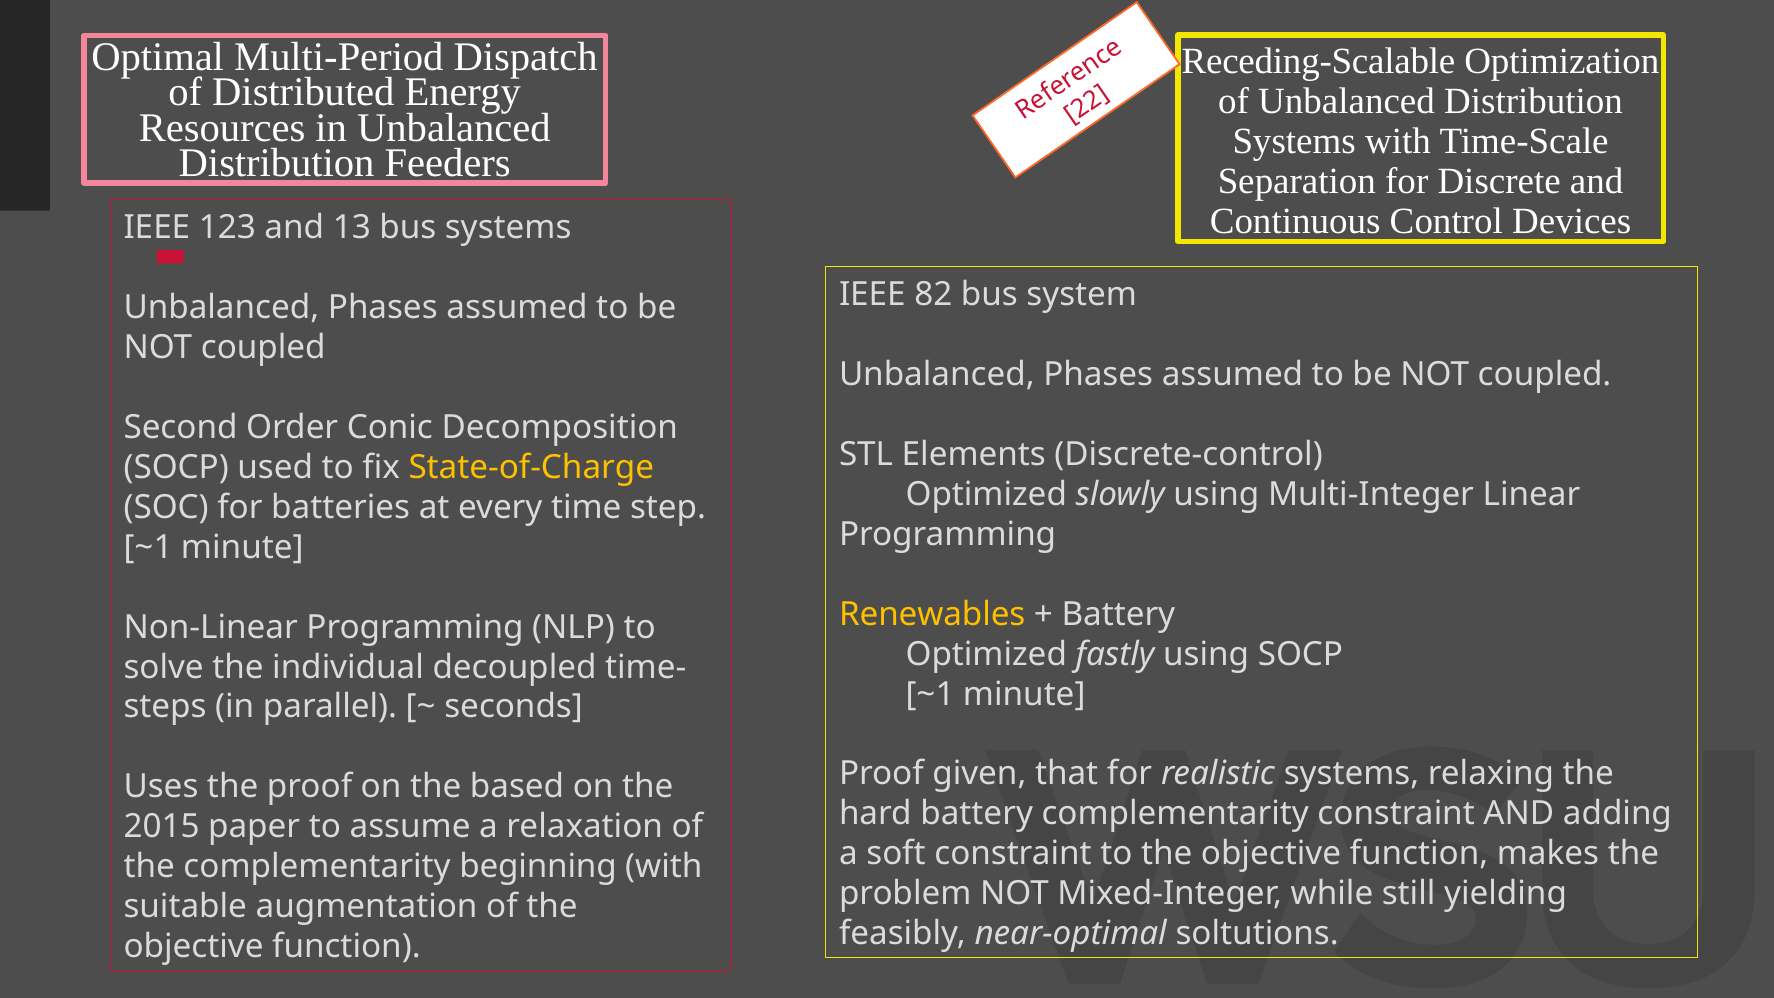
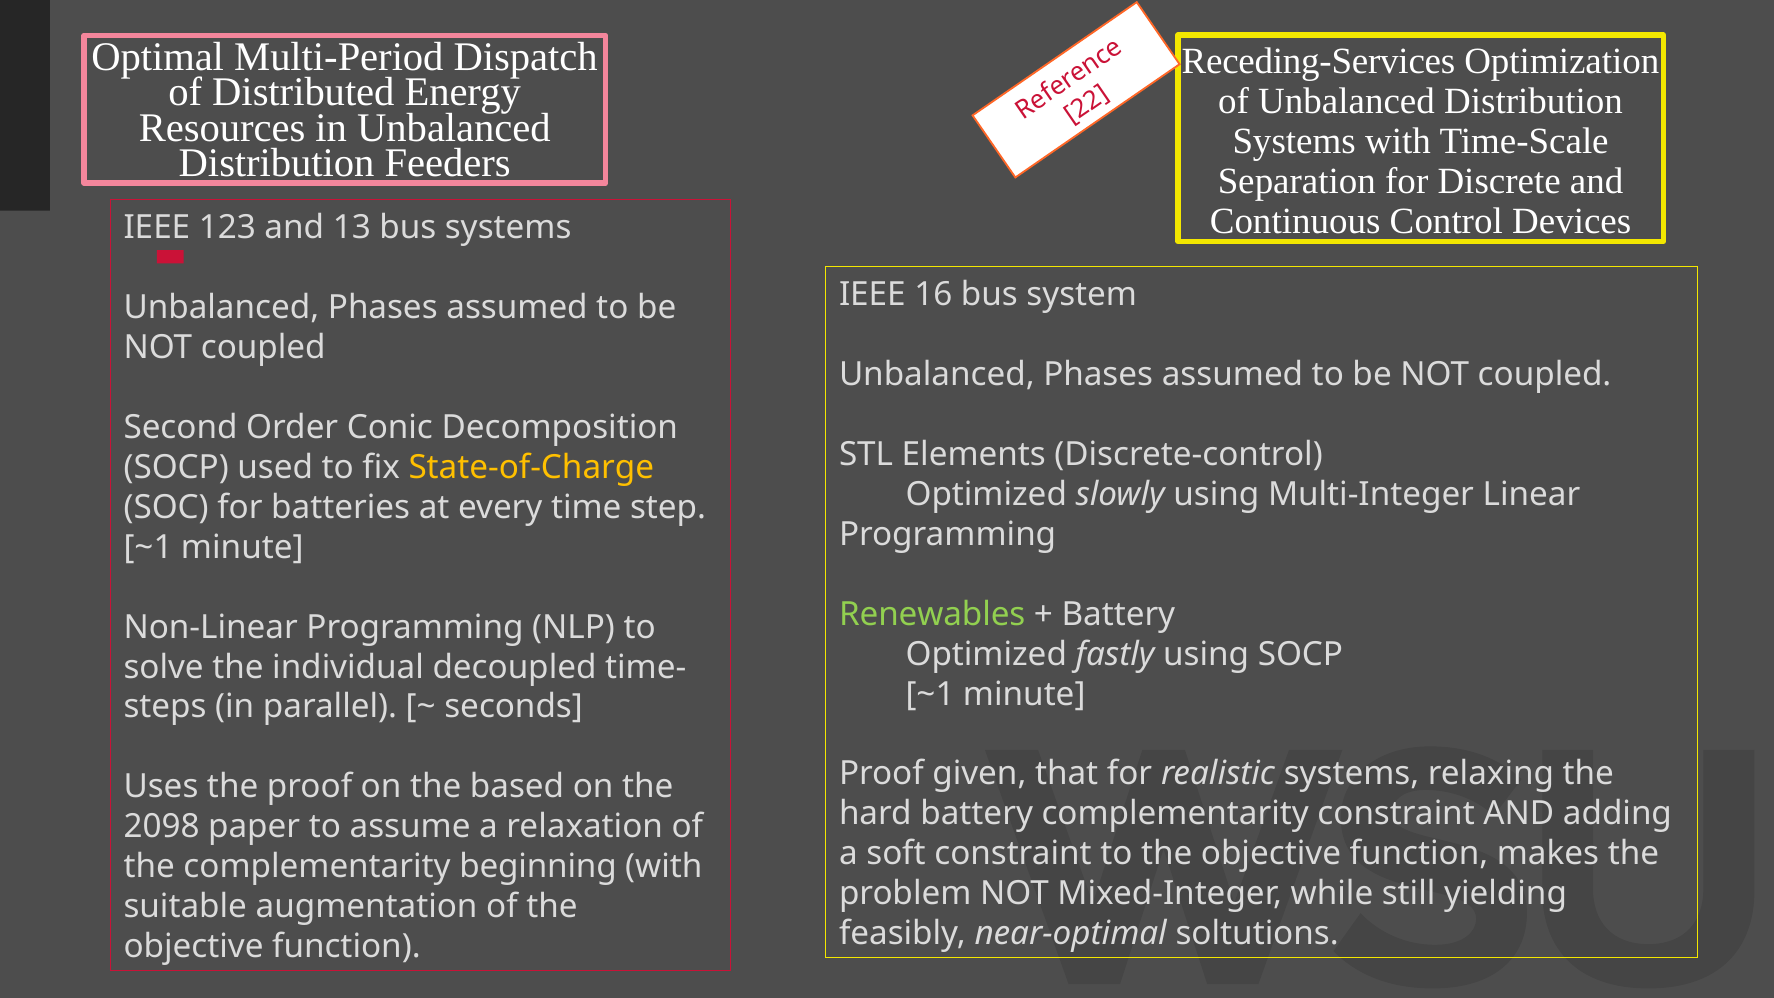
Receding-Scalable: Receding-Scalable -> Receding-Services (1318, 62)
82: 82 -> 16 (933, 295)
Renewables colour: yellow -> light green (932, 614)
2015: 2015 -> 2098 (162, 827)
